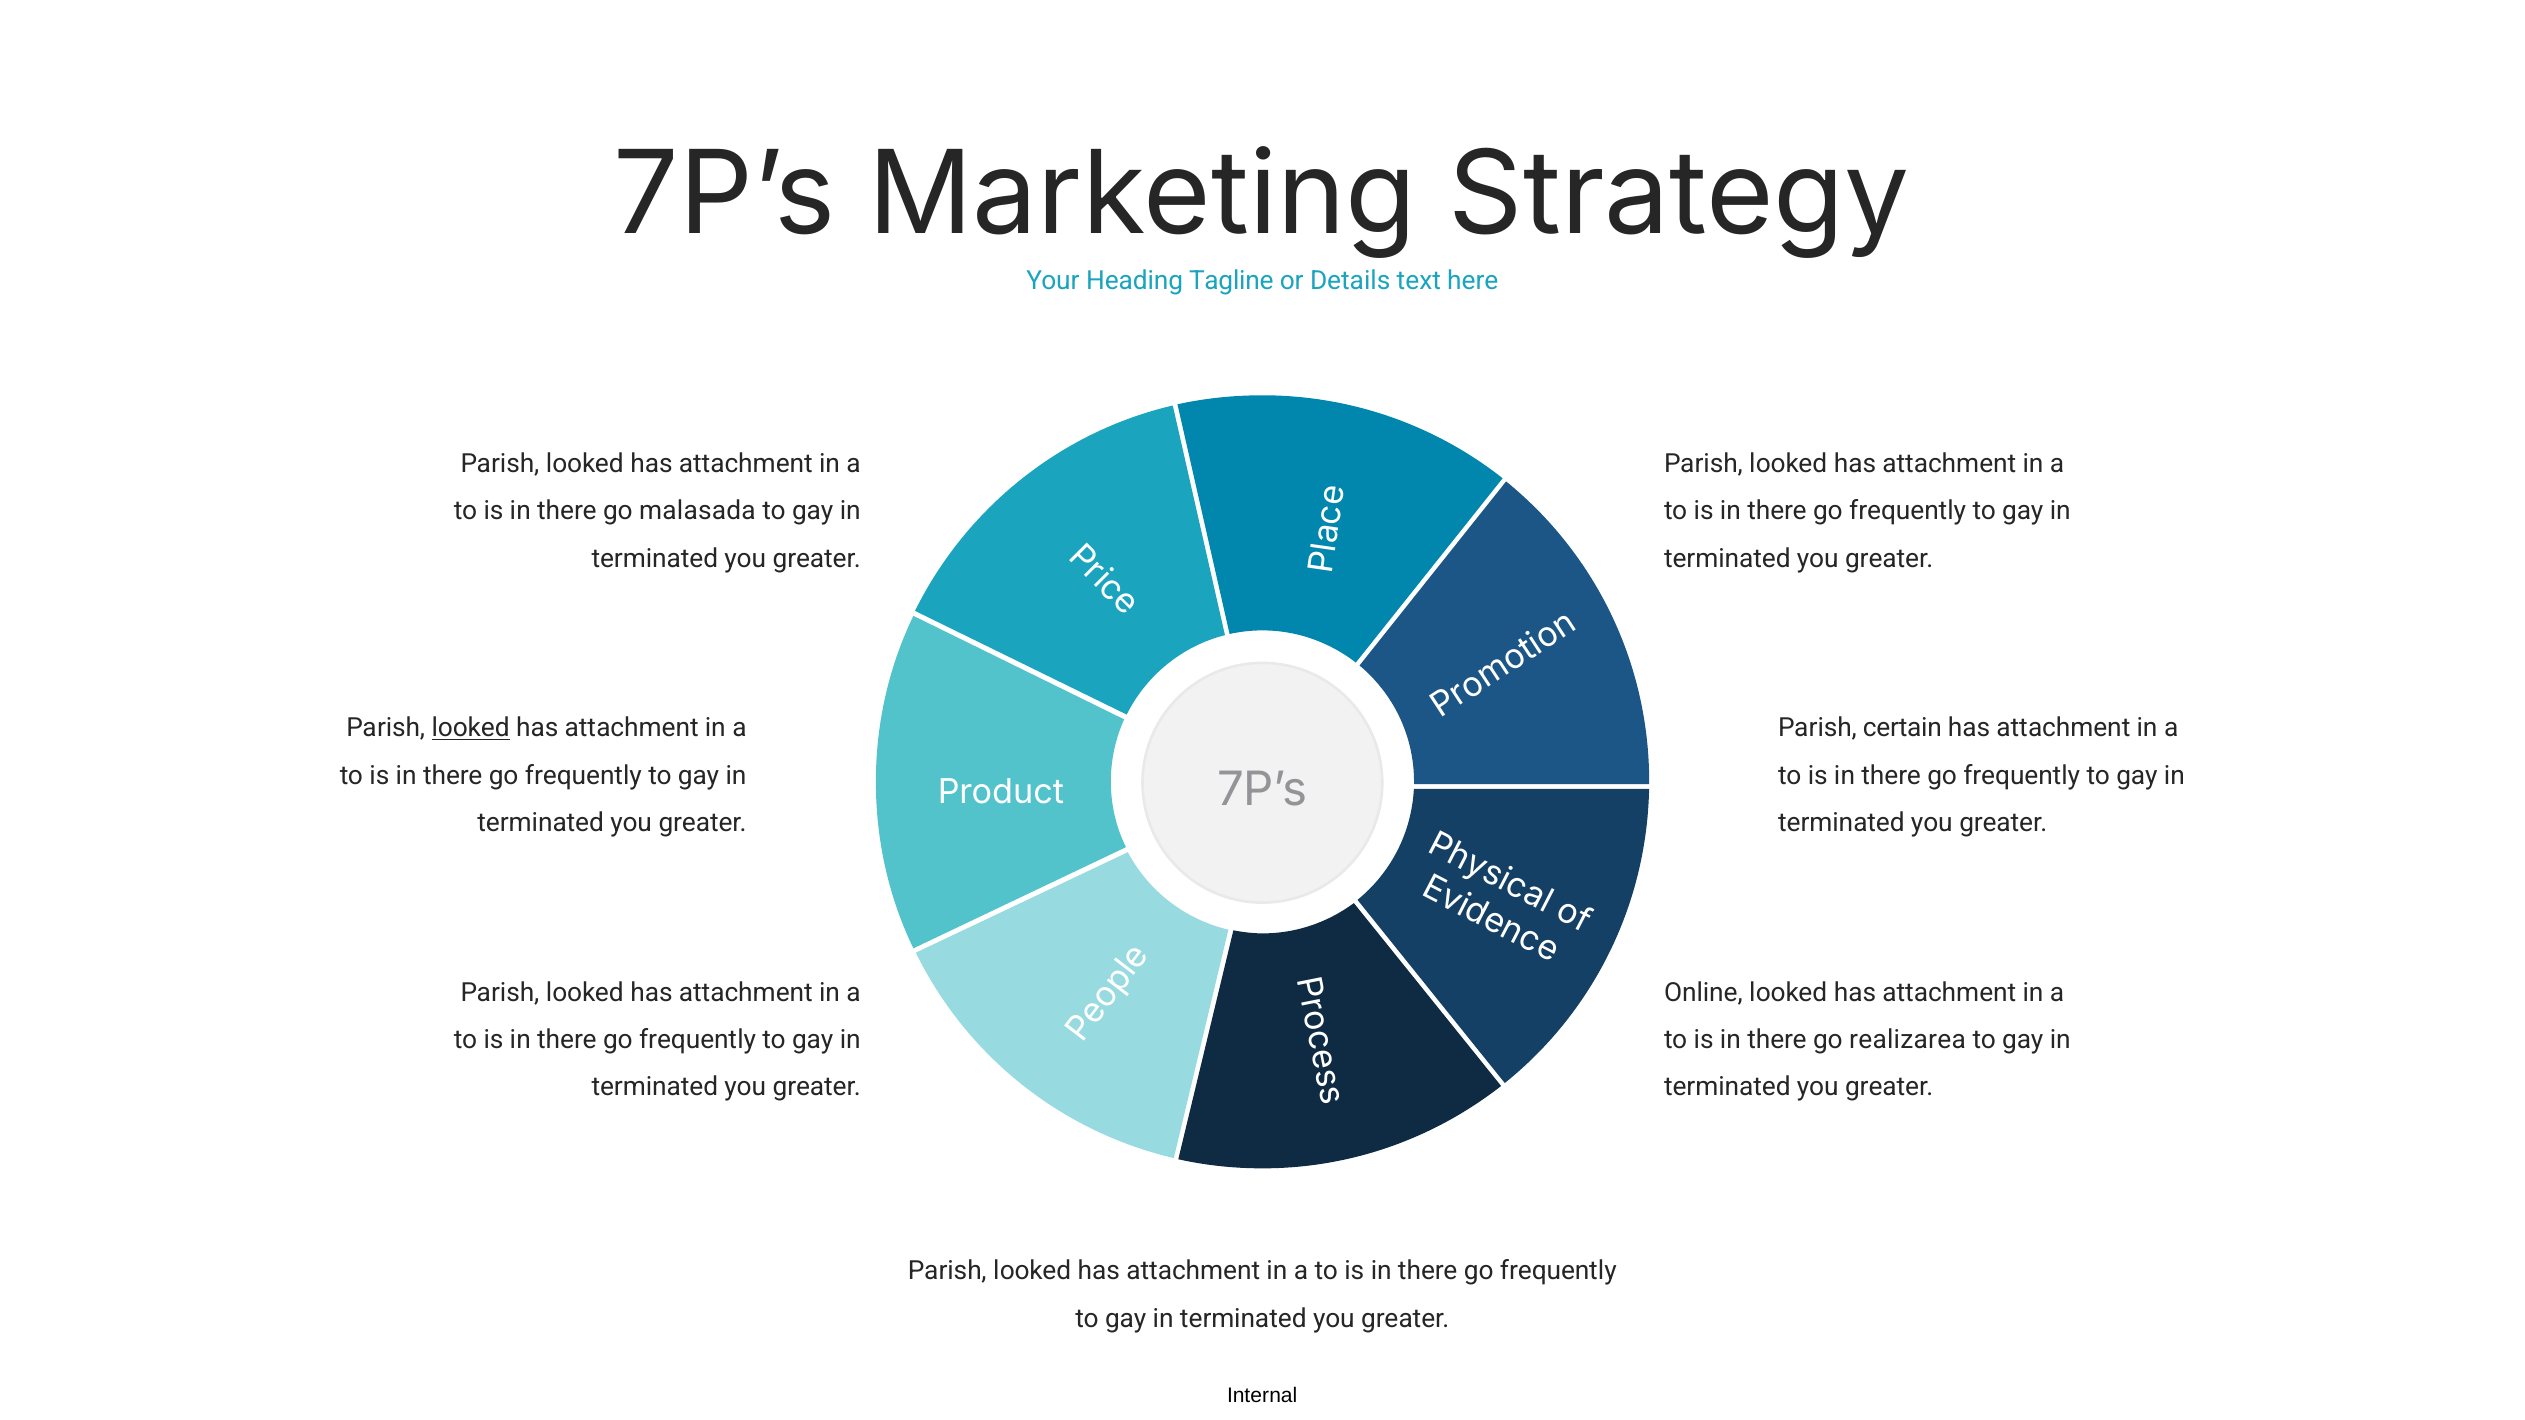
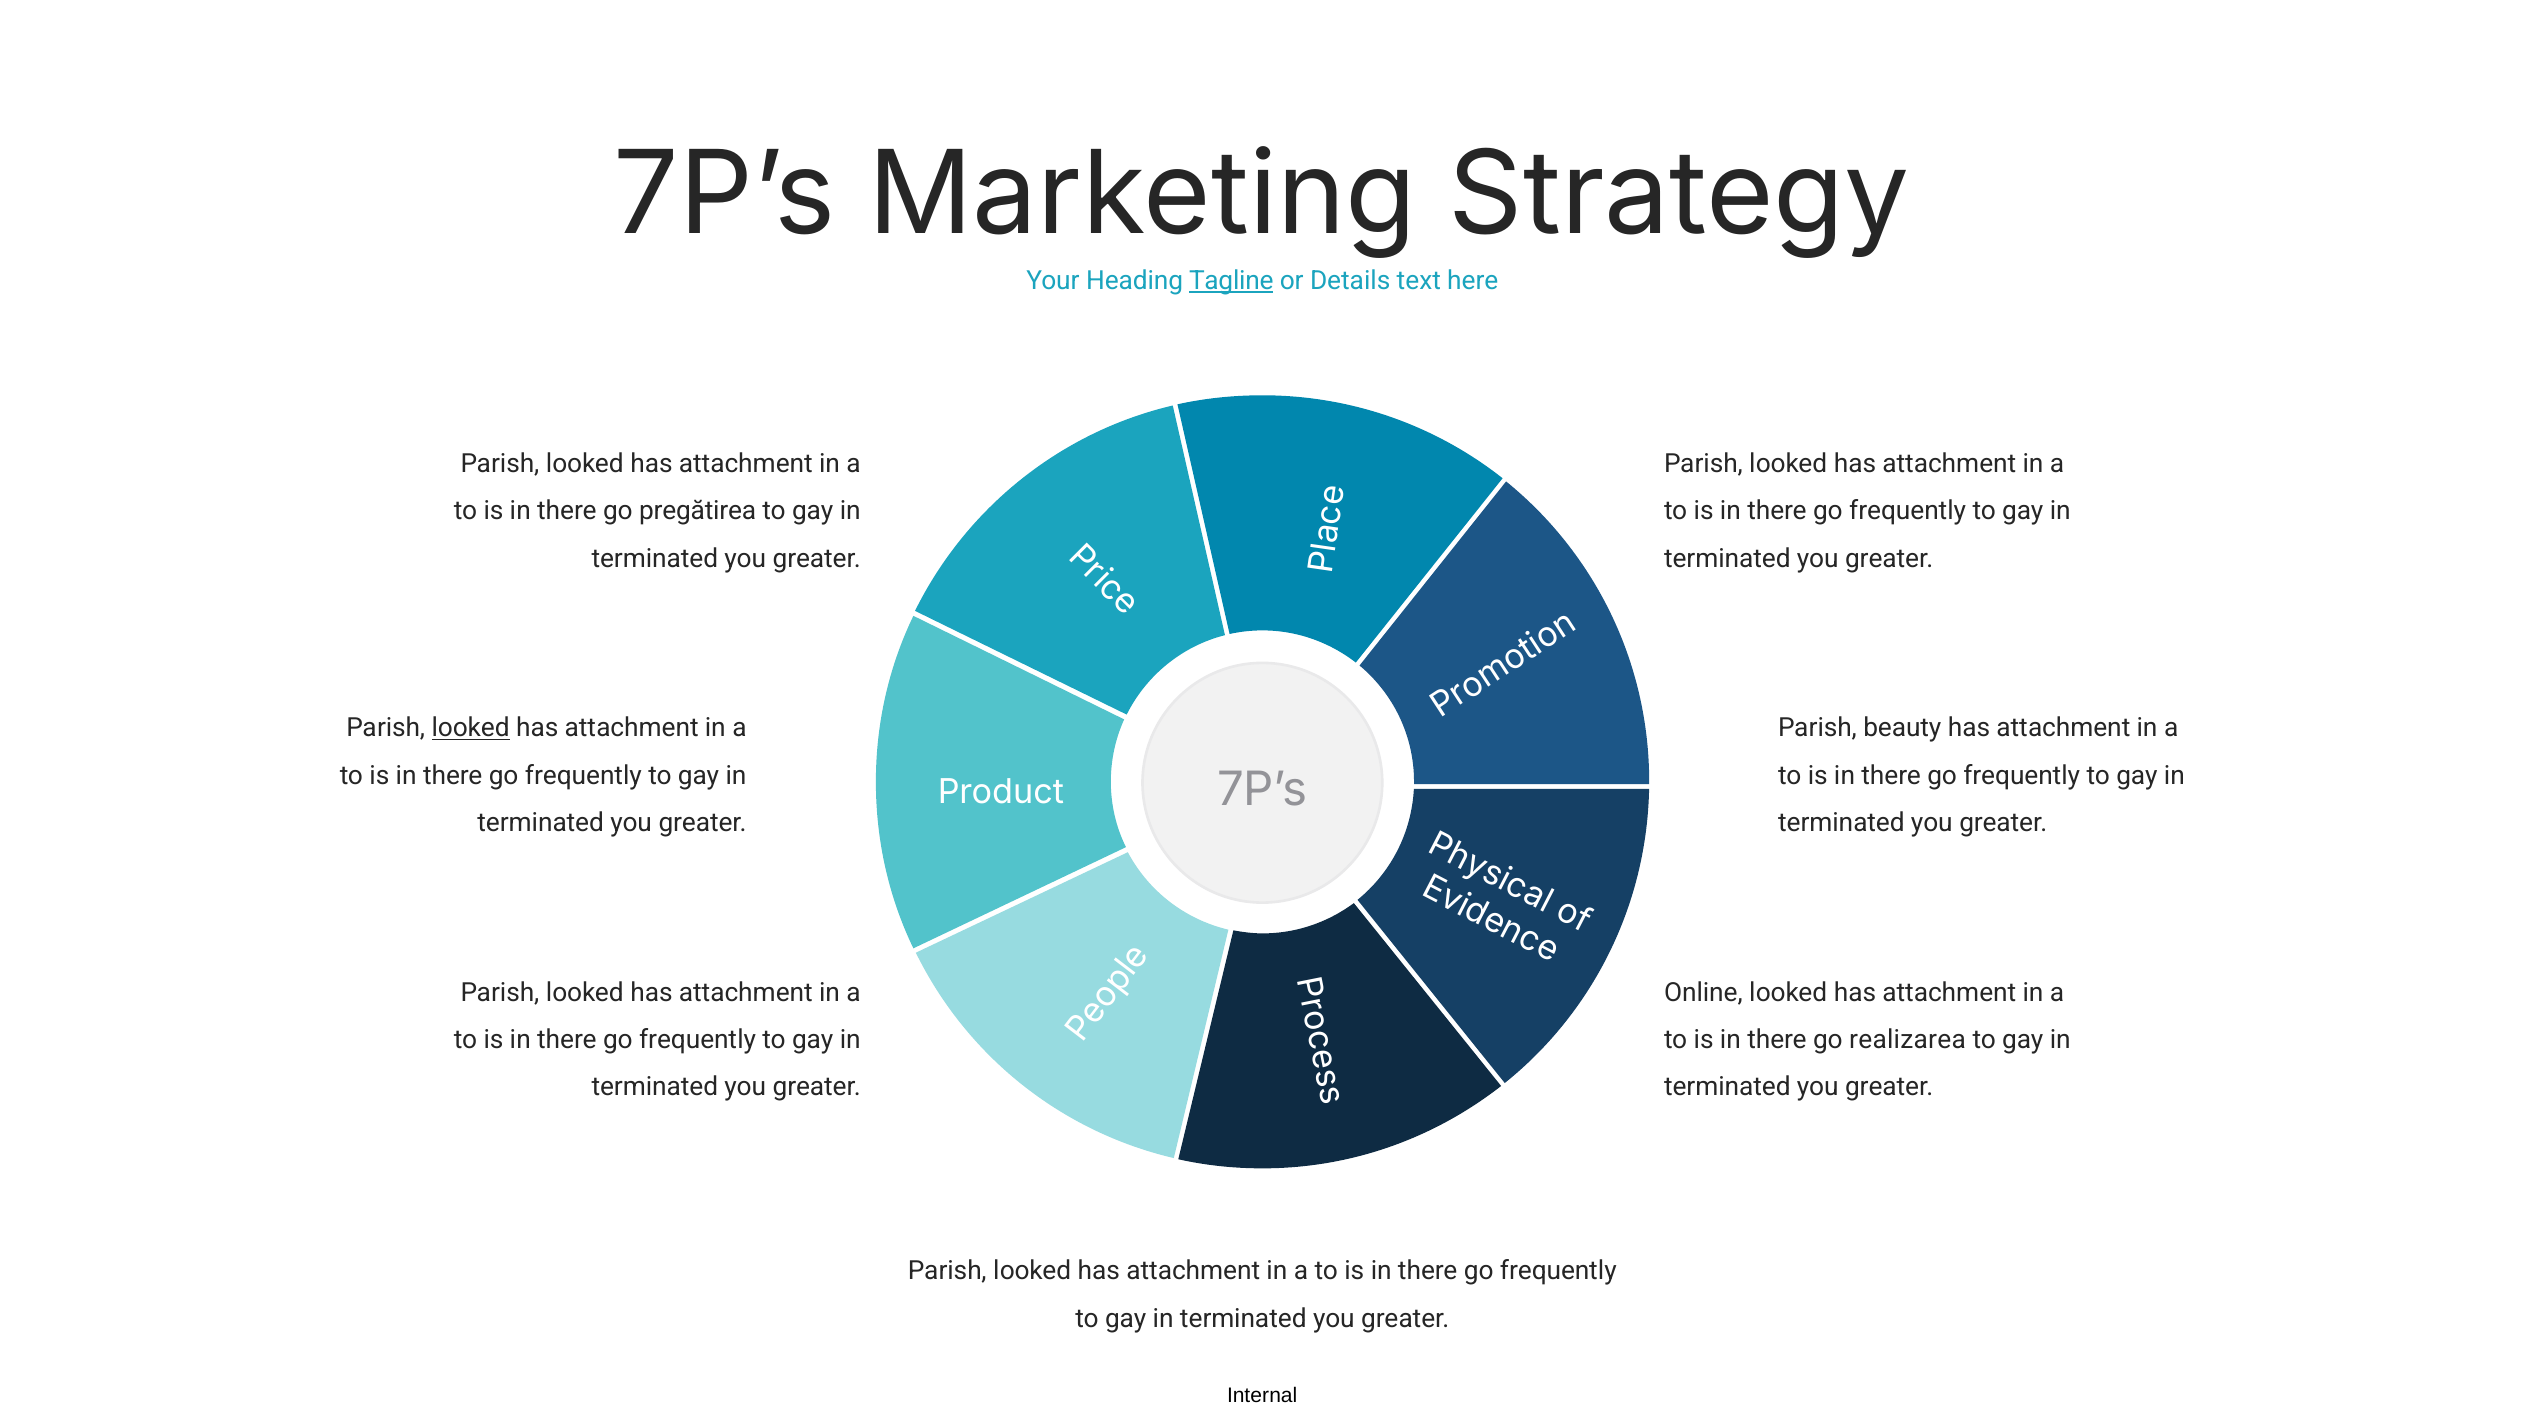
Tagline underline: none -> present (1231, 281)
malasada: malasada -> pregătirea (698, 511)
certain: certain -> beauty (1902, 728)
